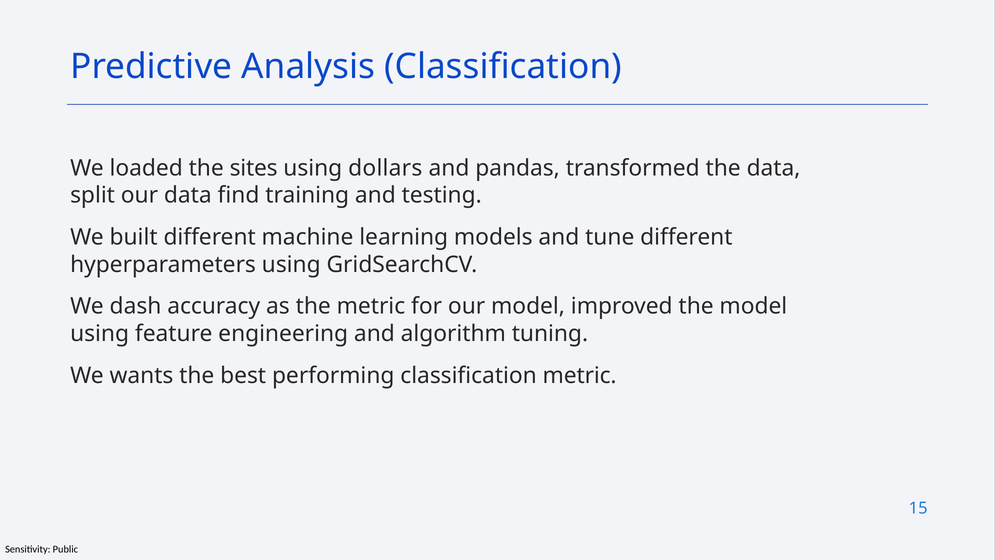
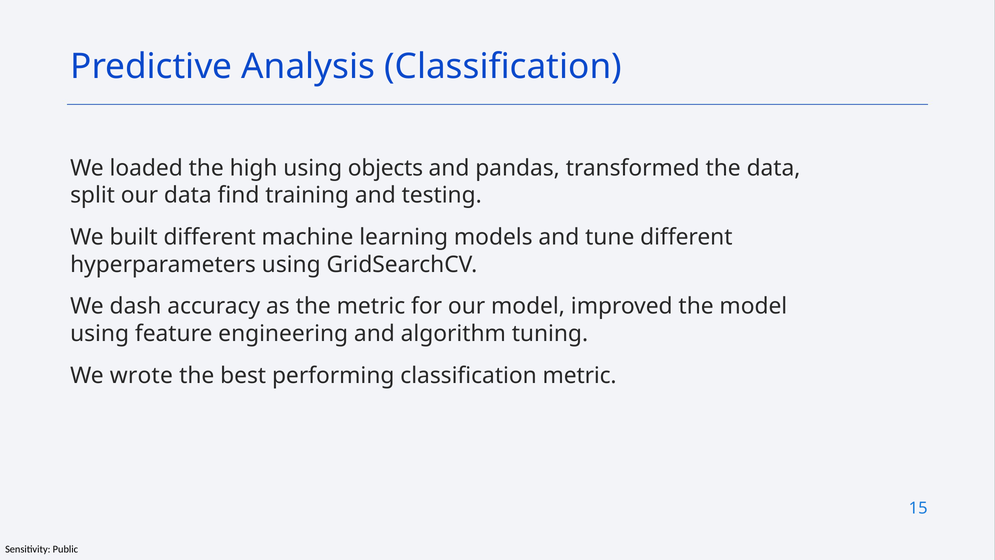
sites: sites -> high (254, 168)
dollars: dollars -> objects (385, 168)
wants: wants -> wrote (141, 375)
